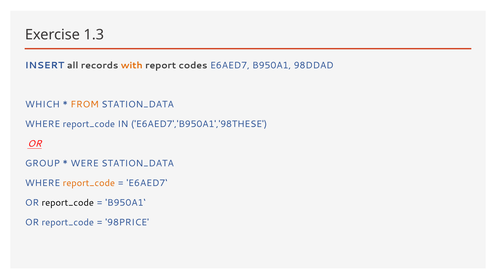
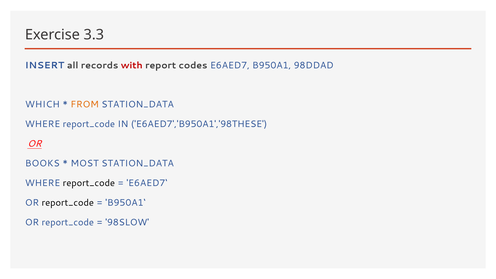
1.3: 1.3 -> 3.3 (94, 35)
with colour: orange -> red (132, 65)
GROUP: GROUP -> BOOKS (42, 163)
WERE: WERE -> MOST (85, 163)
report_code colour: orange -> black (89, 183)
98PRICE: 98PRICE -> 98SLOW (127, 222)
